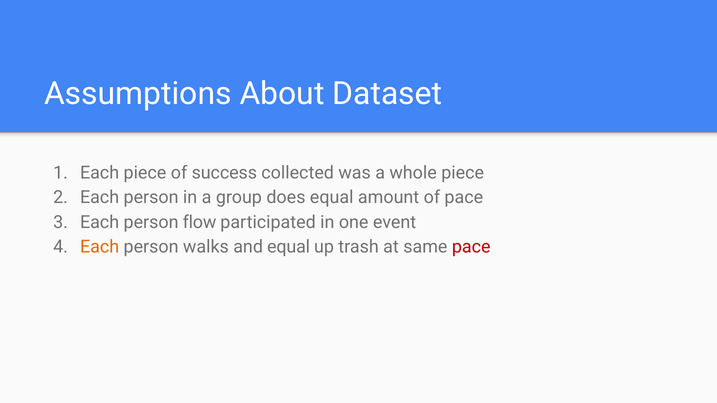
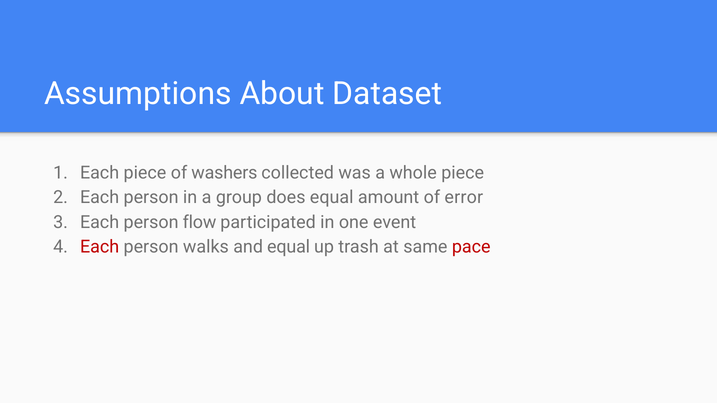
success: success -> washers (224, 173)
of pace: pace -> error (464, 198)
Each colour: orange -> red (100, 247)
